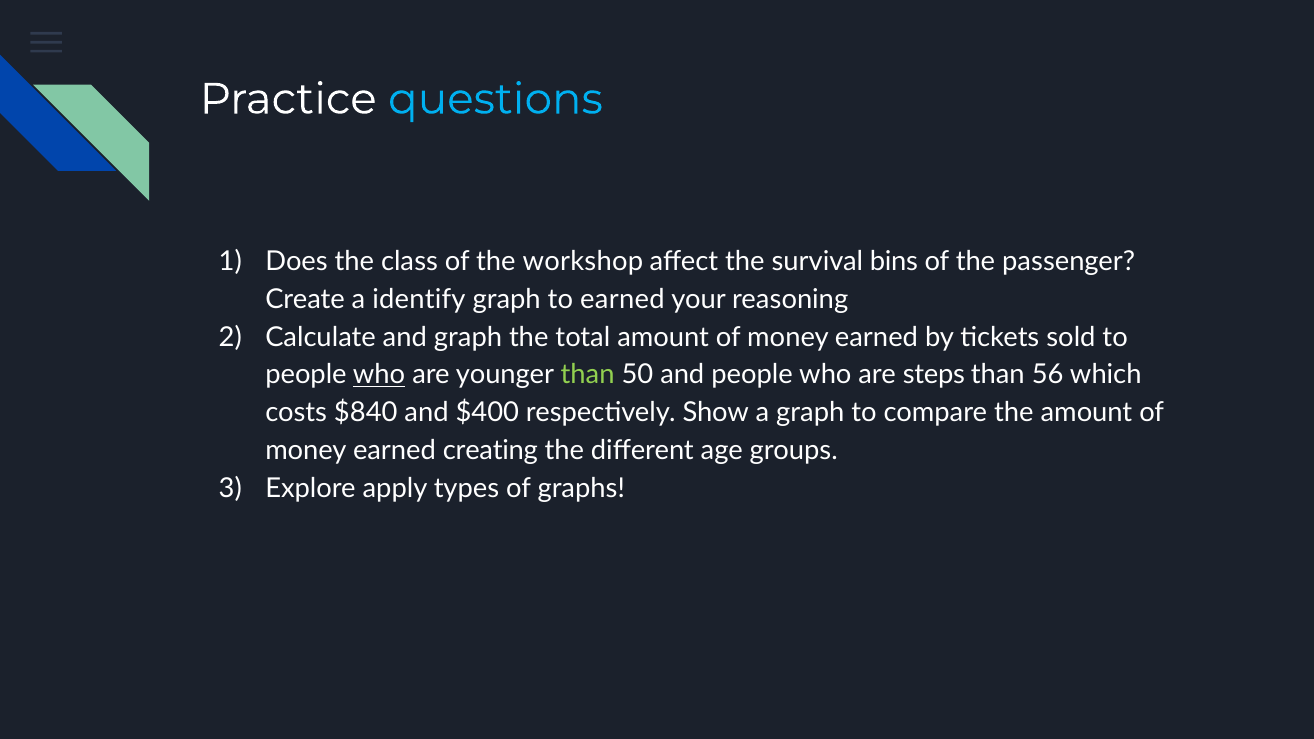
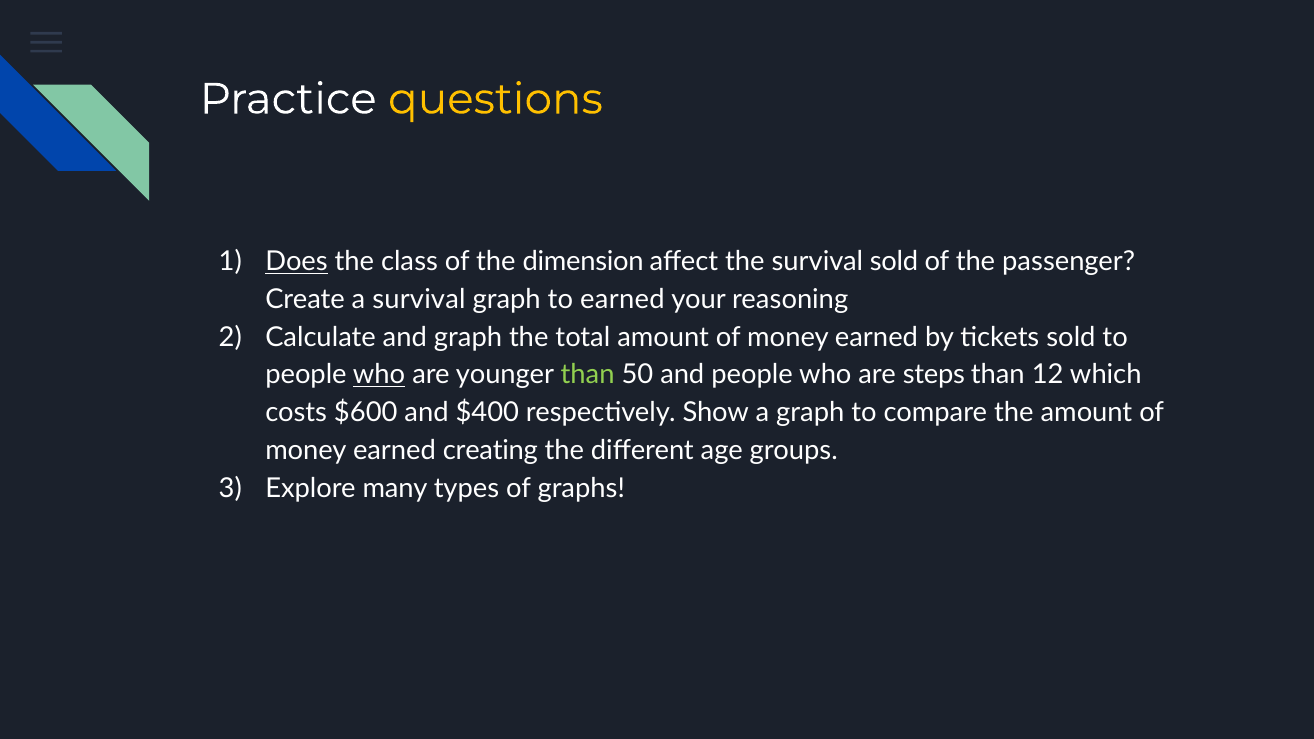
questions colour: light blue -> yellow (496, 99)
Does underline: none -> present (297, 262)
workshop: workshop -> dimension (583, 262)
survival bins: bins -> sold (894, 262)
a identify: identify -> survival (419, 299)
56: 56 -> 12 (1048, 375)
$840: $840 -> $600 (366, 413)
apply: apply -> many (395, 488)
